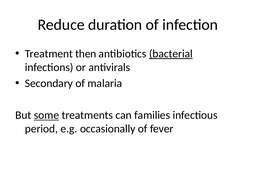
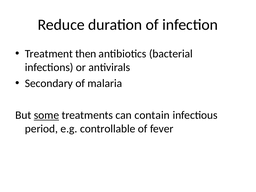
bacterial underline: present -> none (171, 54)
families: families -> contain (152, 115)
occasionally: occasionally -> controllable (108, 129)
